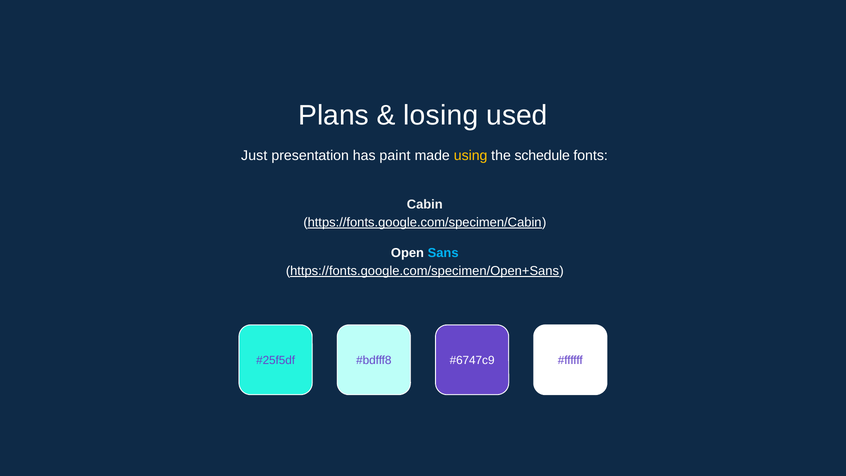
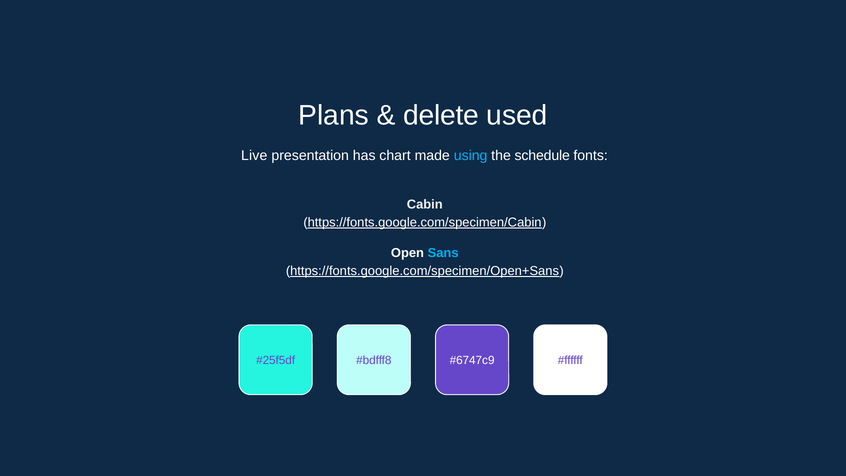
losing: losing -> delete (441, 116)
Just: Just -> Live (254, 155)
paint: paint -> chart (395, 155)
using colour: yellow -> light blue (471, 155)
